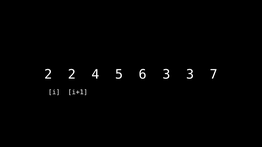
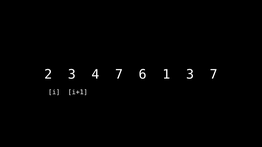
2 2: 2 -> 3 (72, 75)
4 5: 5 -> 7 (119, 75)
6 3: 3 -> 1 (166, 75)
